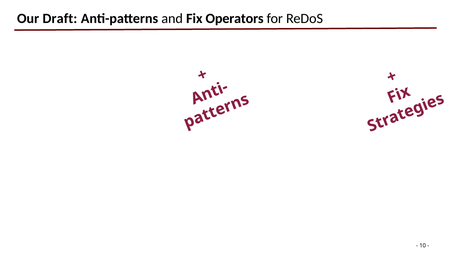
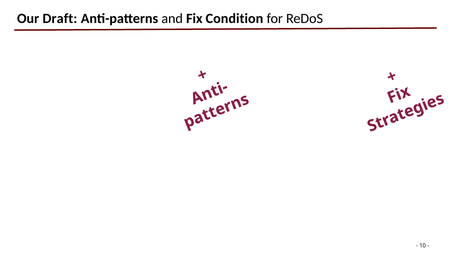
Operators: Operators -> Condition (234, 19)
